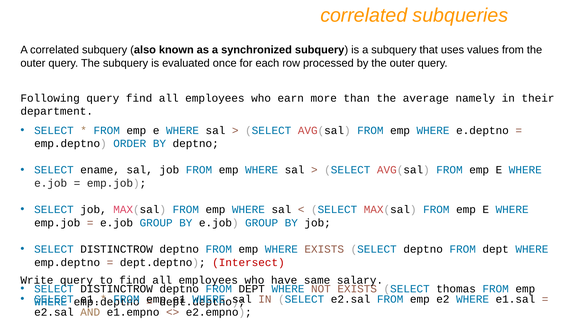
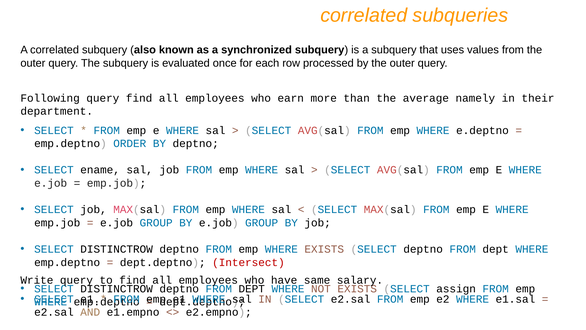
thomas: thomas -> assign (456, 288)
